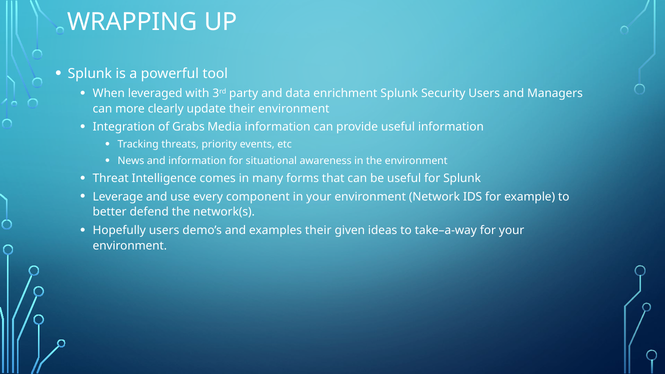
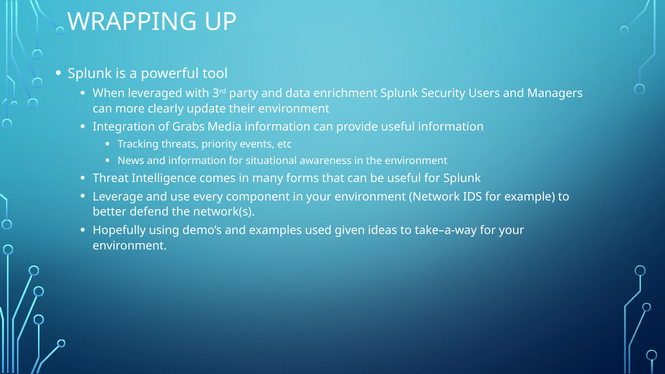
Hopefully users: users -> using (164, 230)
examples their: their -> used (318, 230)
